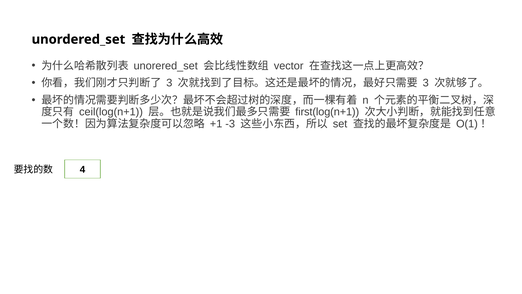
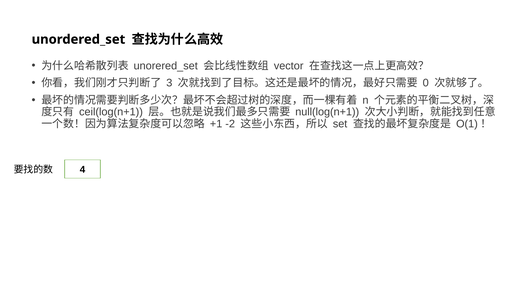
3: 3 -> 0 (426, 83)
first(log(n+1: first(log(n+1 -> null(log(n+1 (327, 112)
-3: -3 -> -2 (230, 124)
